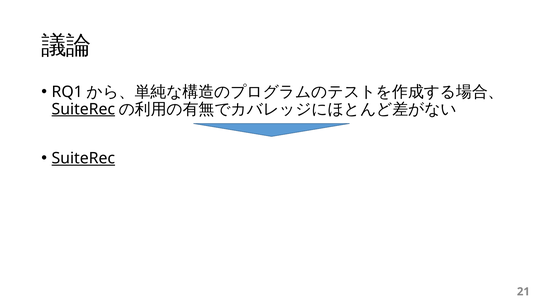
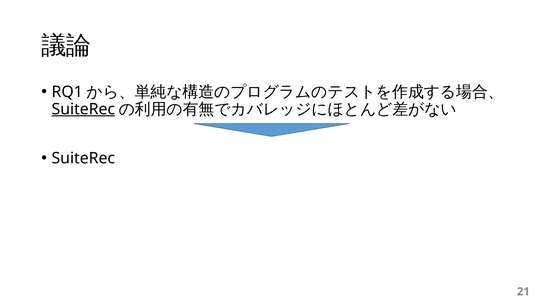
SuiteRec underline: present -> none (83, 158)
